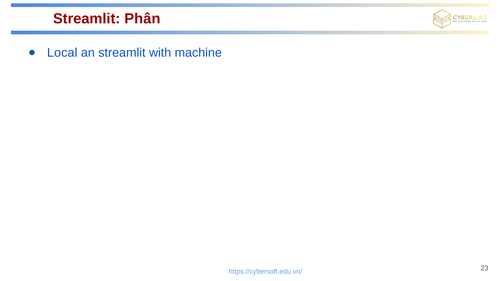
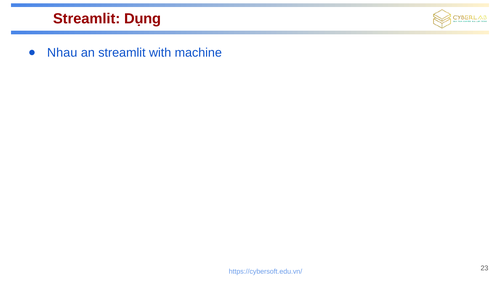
Phân: Phân -> Dụng (143, 19)
Local: Local -> Nhau (62, 53)
